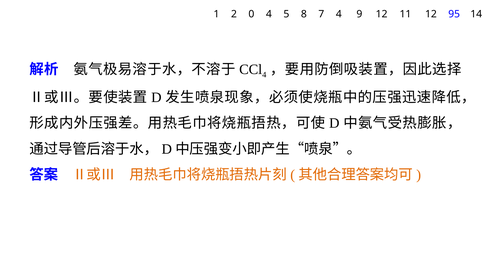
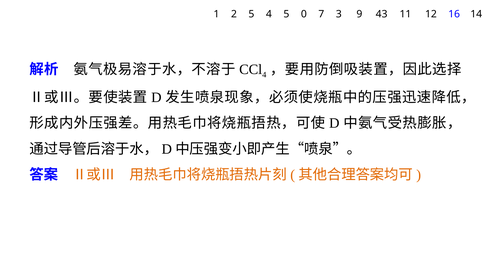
2 0: 0 -> 5 (251, 14)
8: 8 -> 0 (304, 14)
7 4: 4 -> 3 (339, 14)
9 12: 12 -> 43 (382, 14)
95: 95 -> 16 (454, 14)
